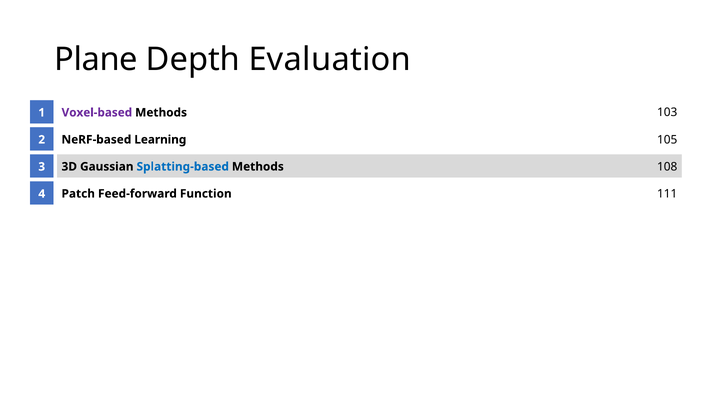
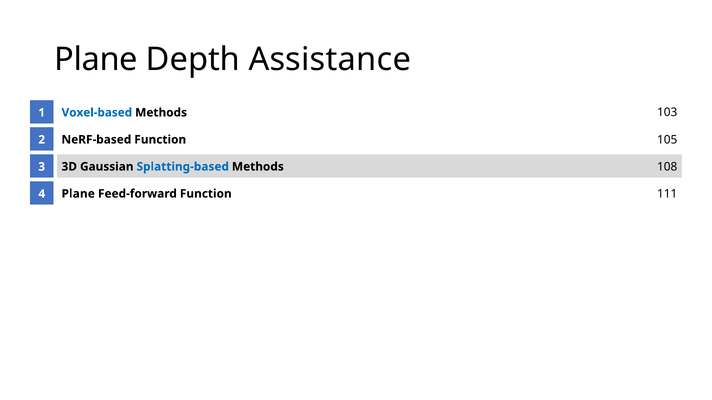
Evaluation: Evaluation -> Assistance (330, 60)
Voxel-based colour: purple -> blue (97, 113)
NeRF-based Learning: Learning -> Function (160, 140)
Patch: Patch -> Plane (78, 194)
